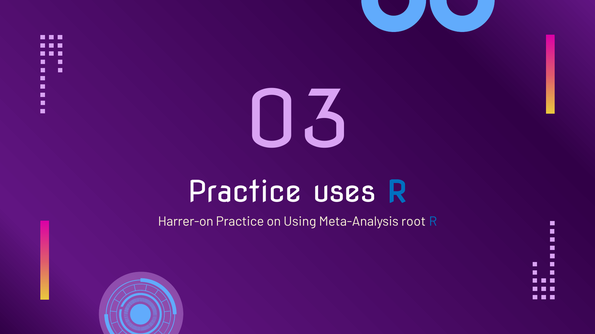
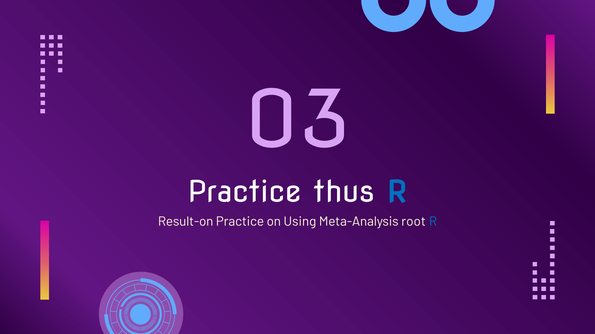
uses: uses -> thus (344, 192)
Harrer-on: Harrer-on -> Result-on (186, 222)
